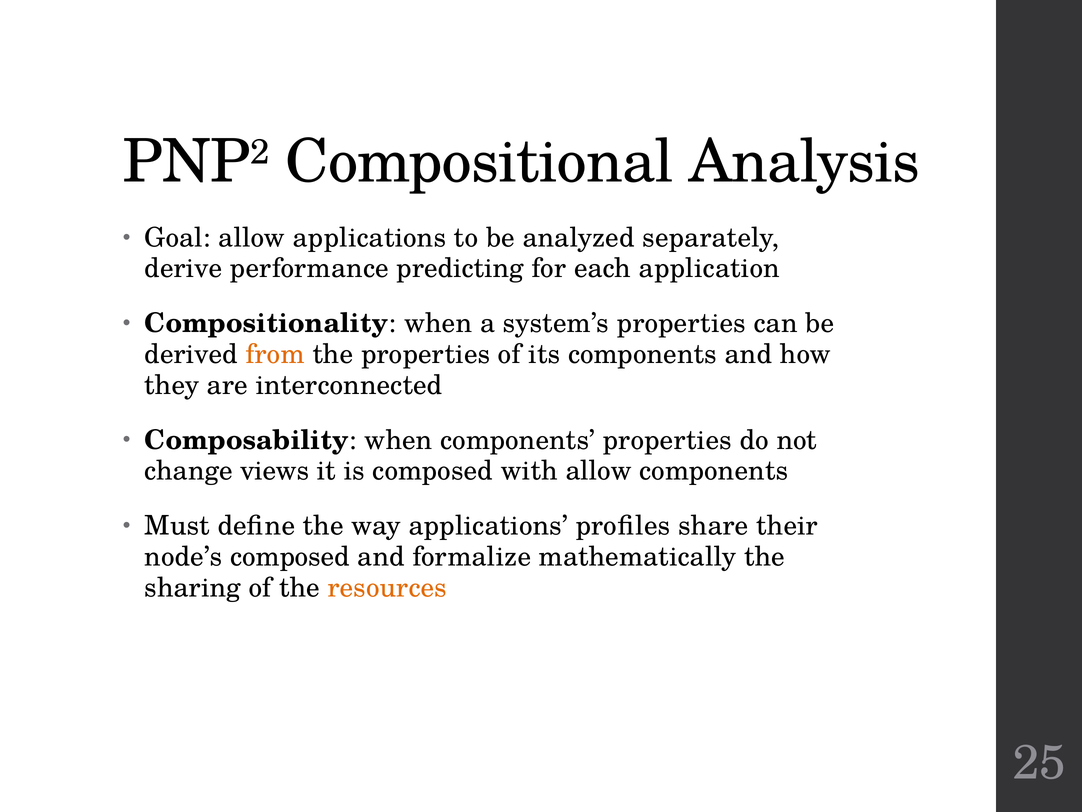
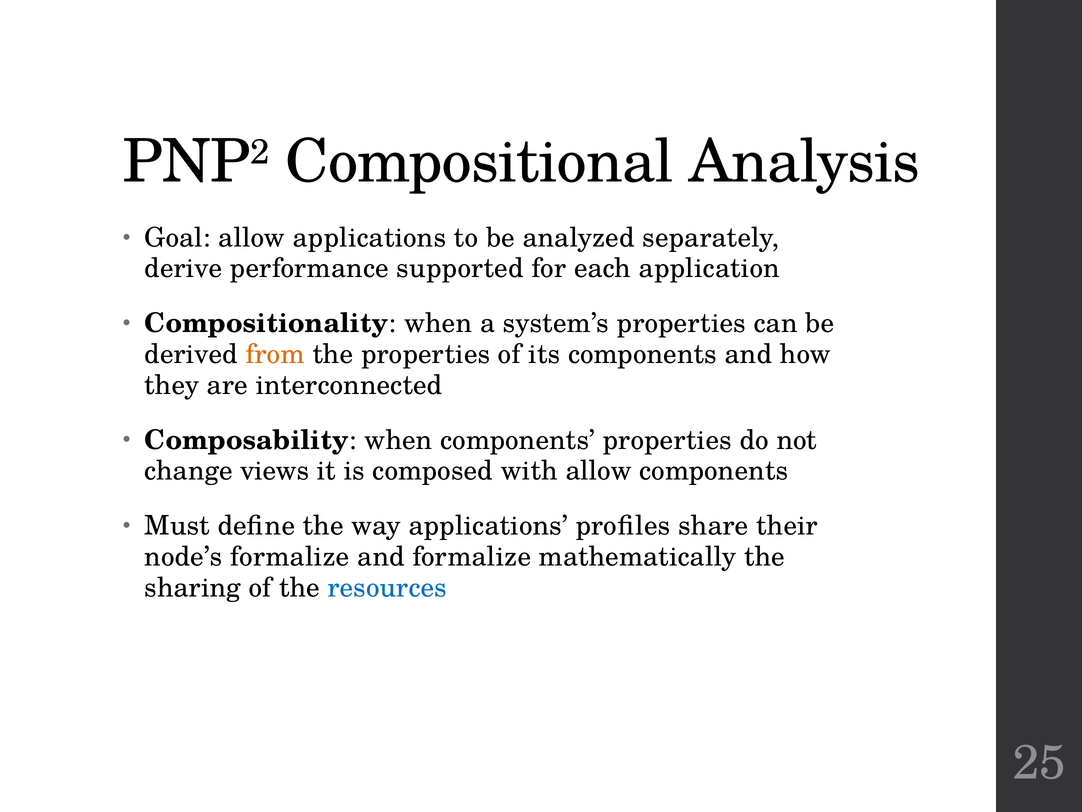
predicting: predicting -> supported (460, 268)
node’s composed: composed -> formalize (290, 556)
resources colour: orange -> blue (387, 587)
